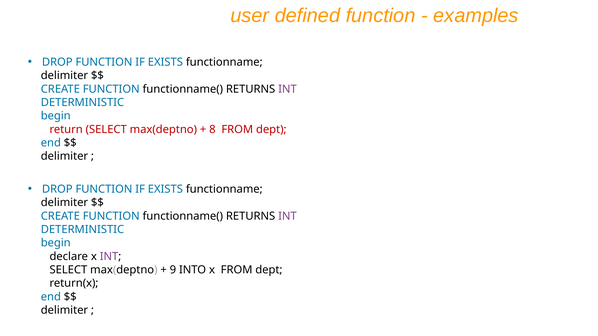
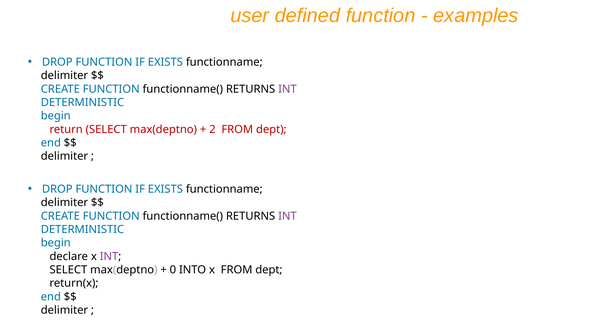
8: 8 -> 2 (212, 129)
9: 9 -> 0 (173, 270)
